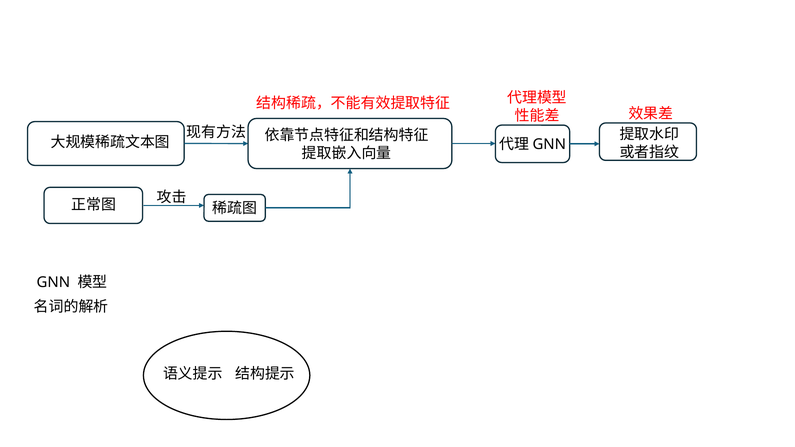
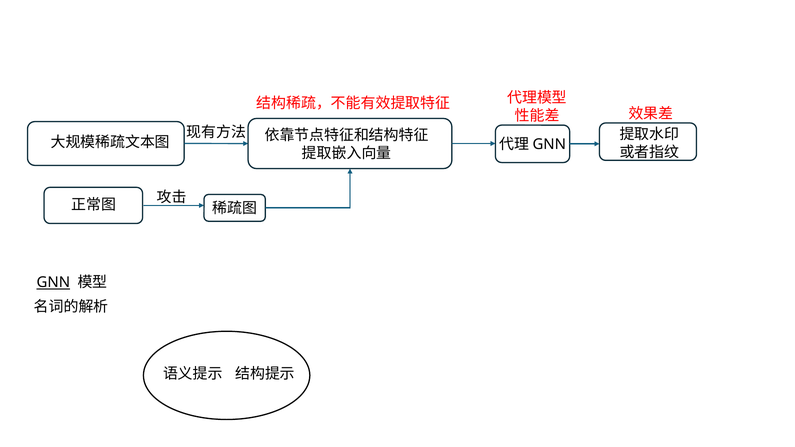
GNN underline: none -> present (53, 283)
